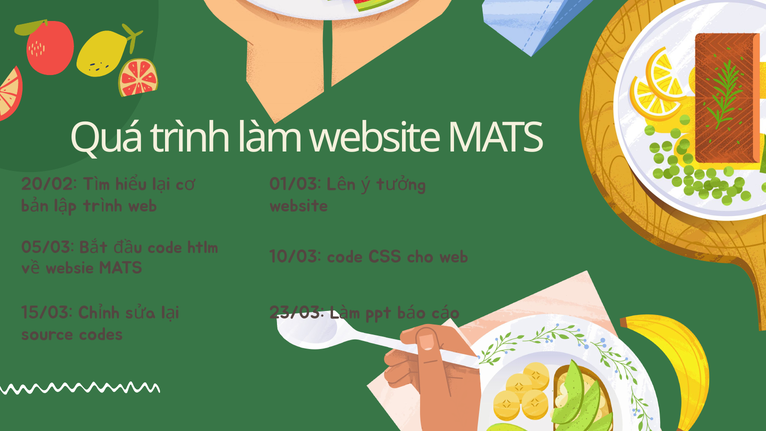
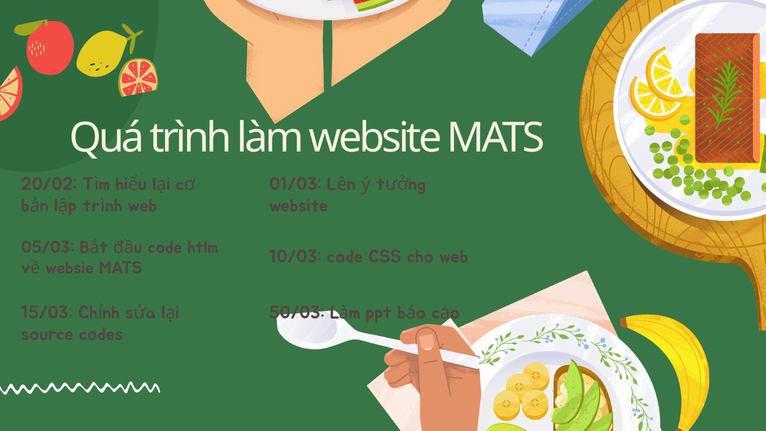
23/03: 23/03 -> 50/03 (297, 313)
